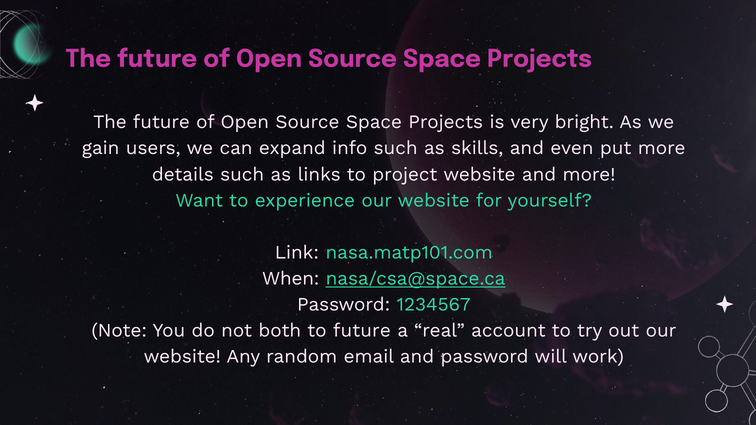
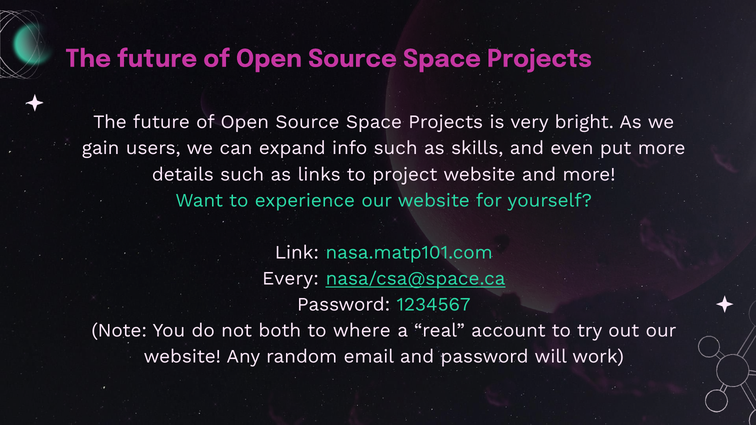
When: When -> Every (291, 279)
to future: future -> where (362, 331)
